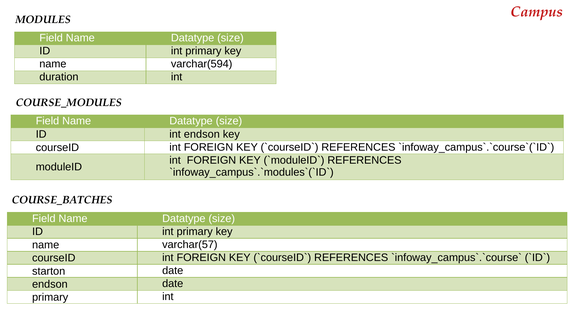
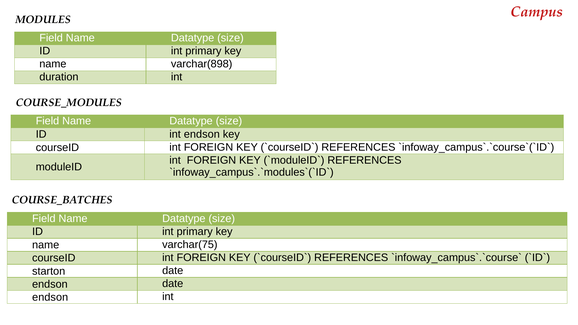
varchar(594: varchar(594 -> varchar(898 (202, 64)
varchar(57: varchar(57 -> varchar(75 (190, 245)
primary: primary -> endson (50, 297)
